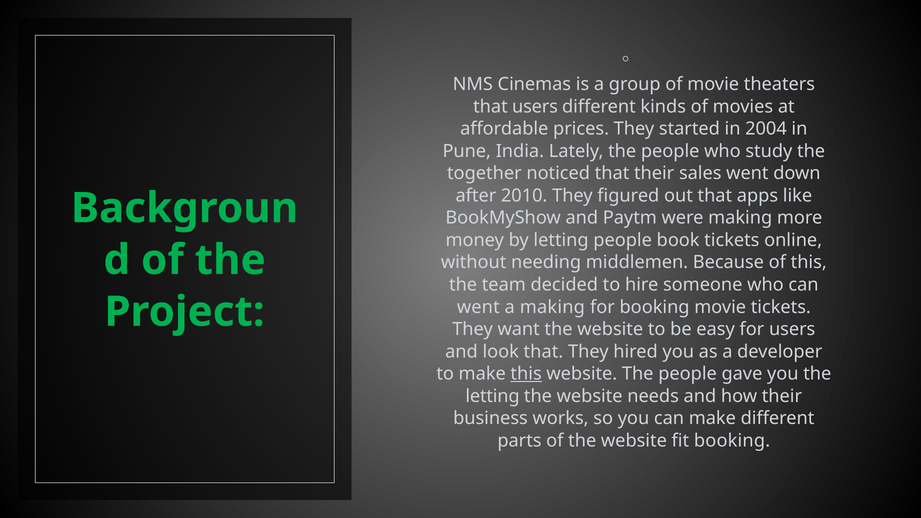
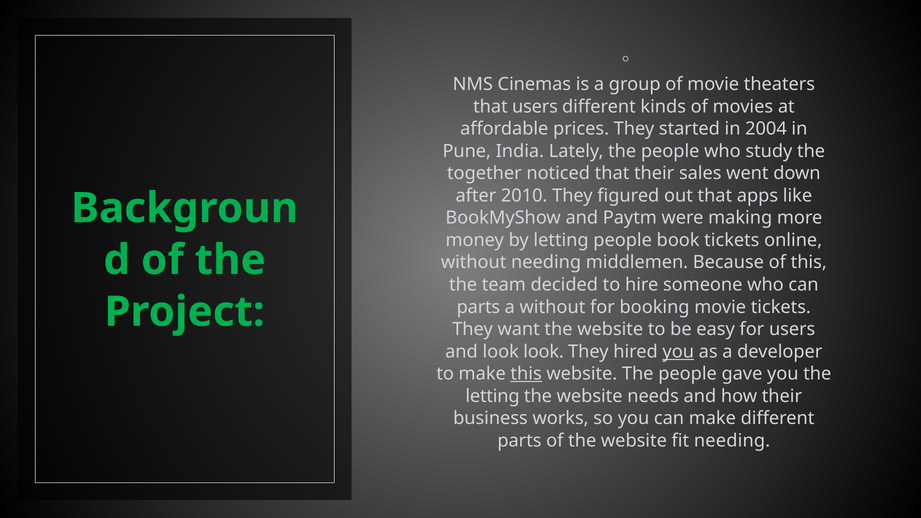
went: went -> parts (478, 307)
a making: making -> without (552, 307)
look that: that -> look (544, 352)
you underline: none -> present (678, 352)
fit booking: booking -> needing (732, 441)
